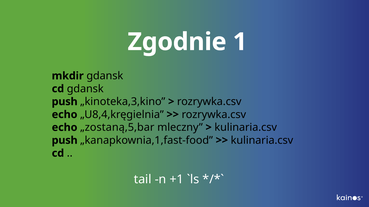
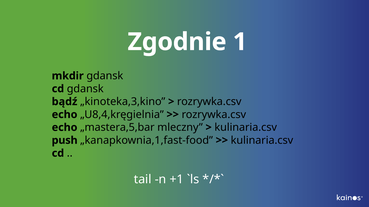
push: push -> bądź (65, 102)
„zostaną,5,bar: „zostaną,5,bar -> „mastera,5,bar (117, 128)
